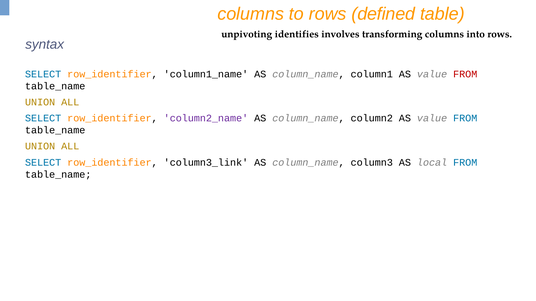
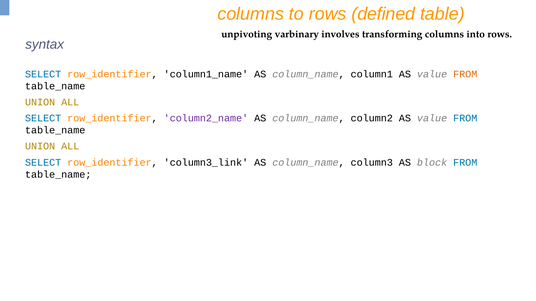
identifies: identifies -> varbinary (297, 34)
FROM colour: red -> orange (465, 74)
local: local -> block (432, 163)
